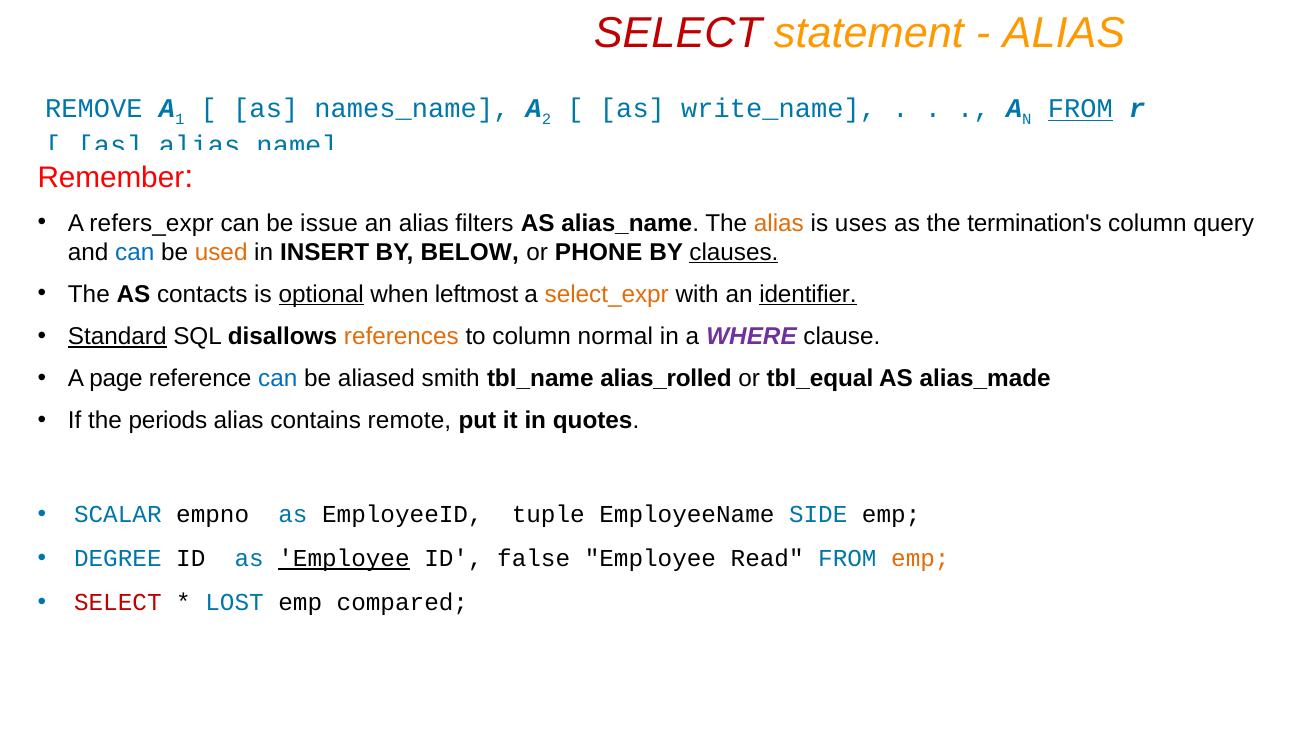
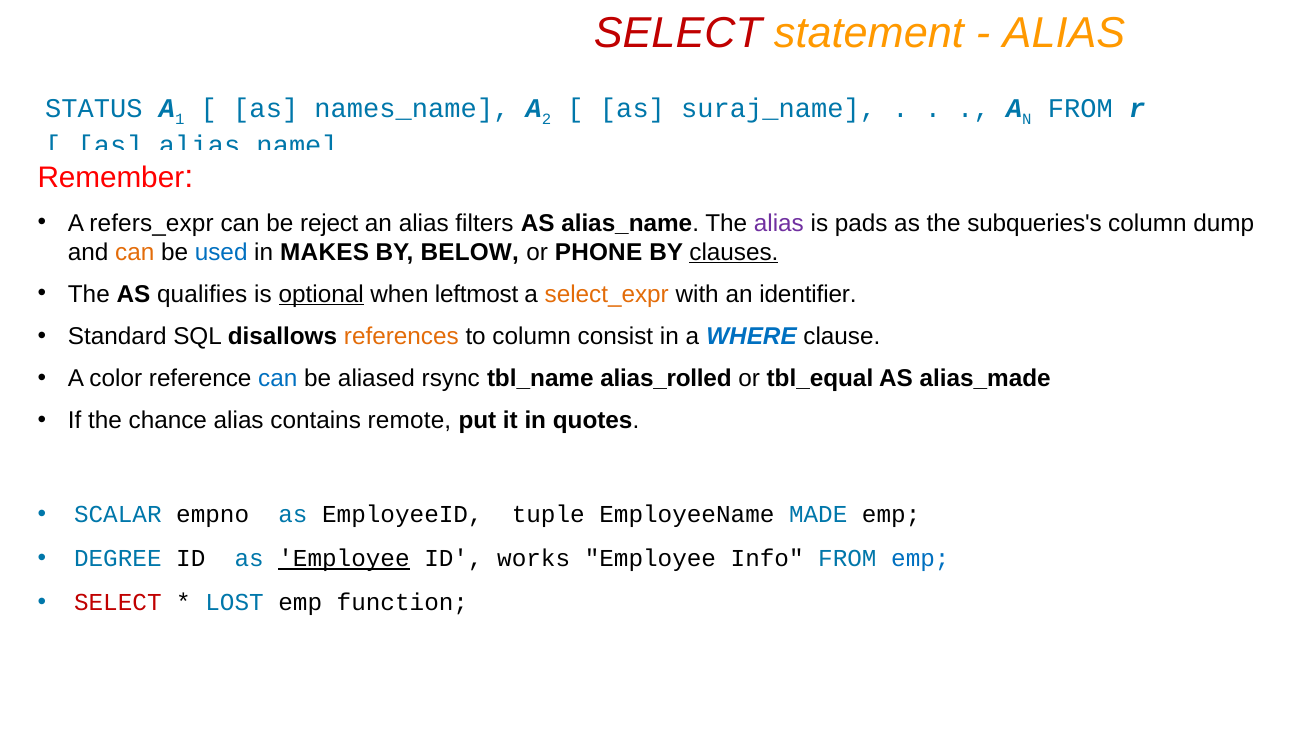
REMOVE: REMOVE -> STATUS (94, 109)
write_name: write_name -> suraj_name (779, 109)
FROM underline: present -> none (1080, 109)
issue: issue -> reject (329, 223)
alias colour: orange -> purple (779, 223)
uses: uses -> pads (861, 223)
termination's: termination's -> subqueries's (1034, 223)
query: query -> dump (1224, 223)
can colour: blue -> orange (135, 252)
used colour: orange -> blue (221, 252)
INSERT: INSERT -> MAKES (325, 252)
contacts: contacts -> qualifies (202, 294)
identifier underline: present -> none (808, 294)
Standard underline: present -> none (117, 337)
normal: normal -> consist (615, 337)
WHERE colour: purple -> blue (751, 337)
page: page -> color (116, 379)
smith: smith -> rsync (451, 379)
periods: periods -> chance (168, 421)
SIDE: SIDE -> MADE (818, 515)
false: false -> works (534, 559)
Read: Read -> Info (767, 559)
emp colour: orange -> blue (920, 559)
compared: compared -> function (402, 603)
